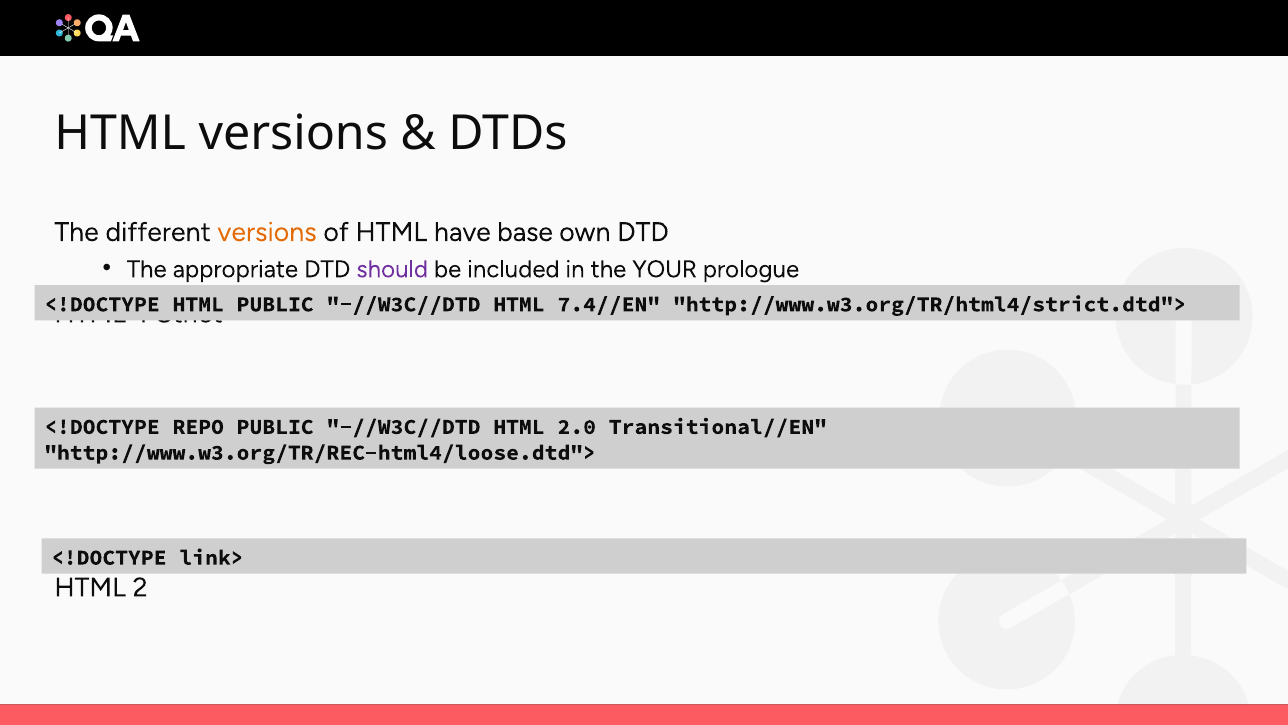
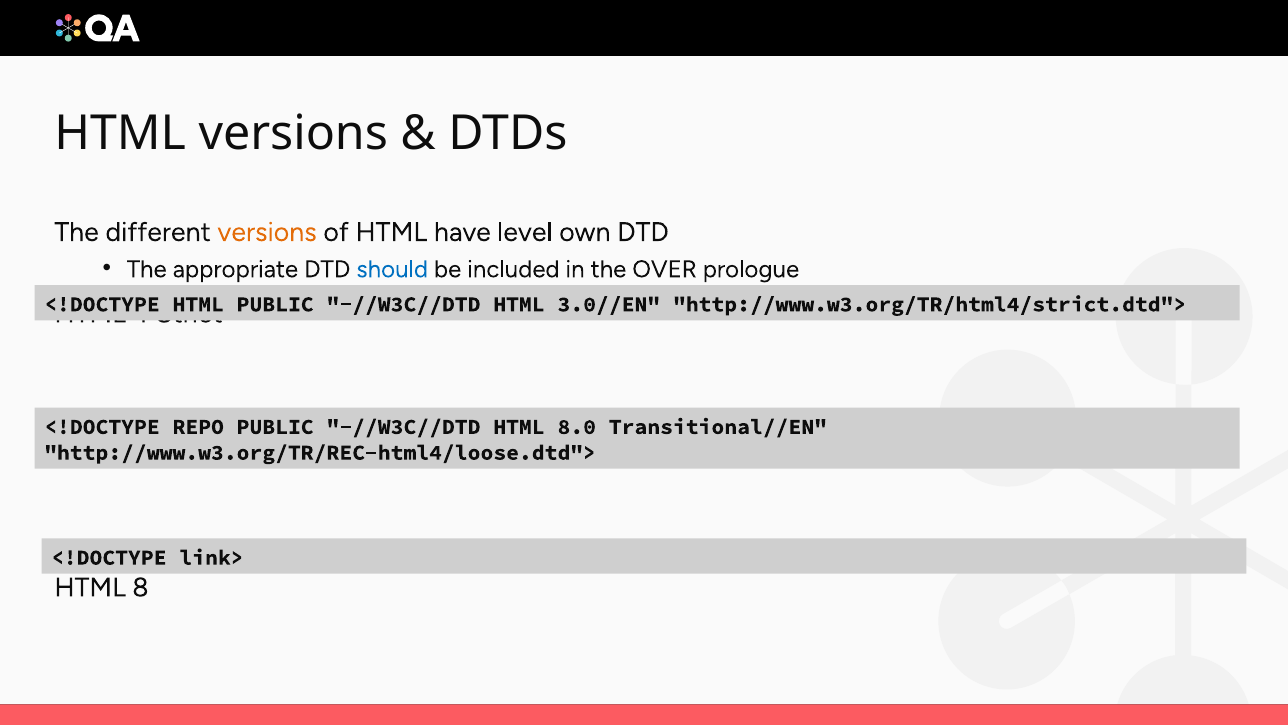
base: base -> level (525, 232)
should colour: purple -> blue (392, 269)
YOUR: YOUR -> OVER (665, 269)
7.4//EN: 7.4//EN -> 3.0//EN (609, 304)
2.0: 2.0 -> 8.0 (577, 427)
2: 2 -> 8 (140, 587)
